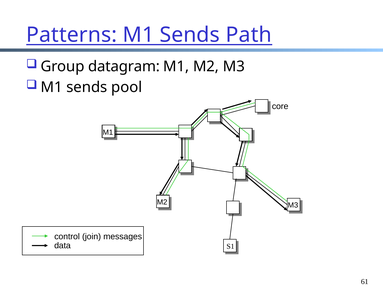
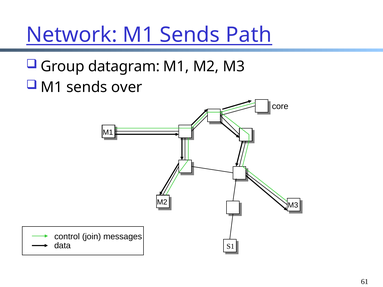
Patterns: Patterns -> Network (72, 35)
pool: pool -> over (127, 87)
